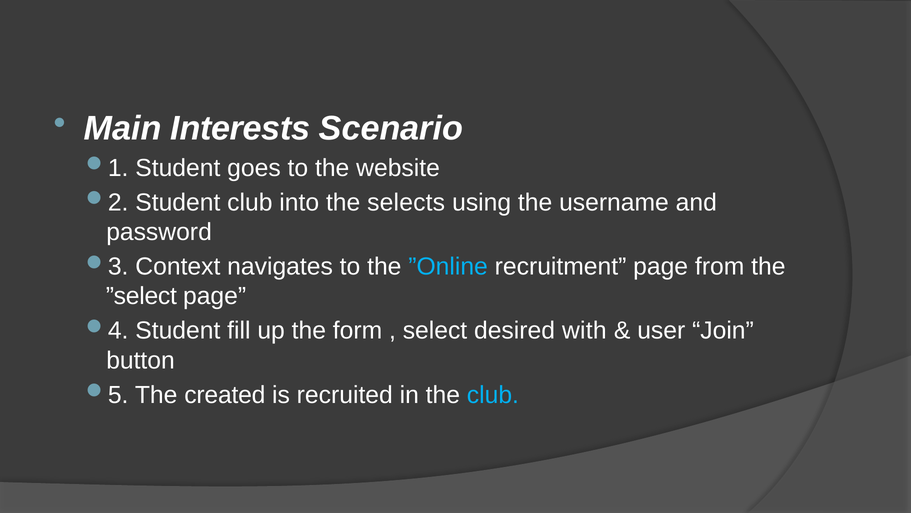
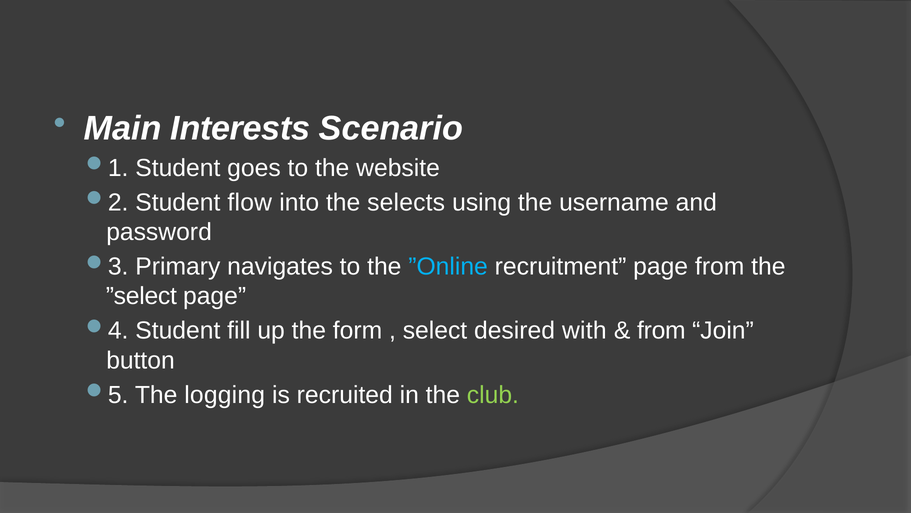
Student club: club -> flow (250, 202)
Context: Context -> Primary (178, 266)
user: user -> from (661, 330)
created: created -> logging (225, 394)
club colour: light blue -> light green (493, 394)
